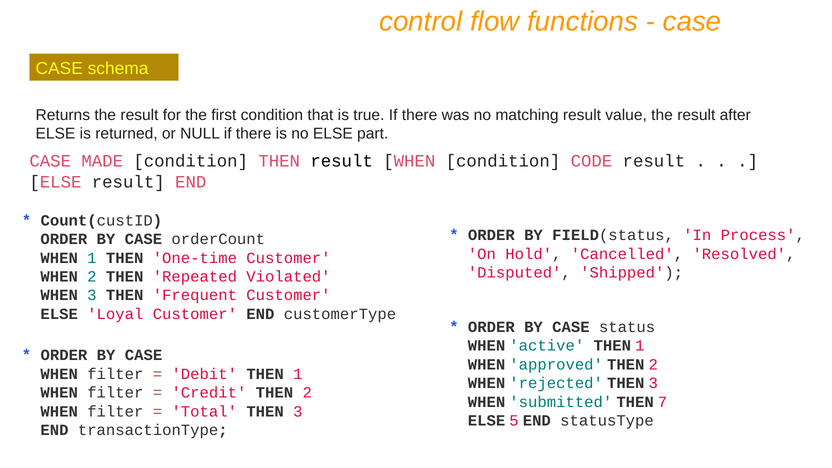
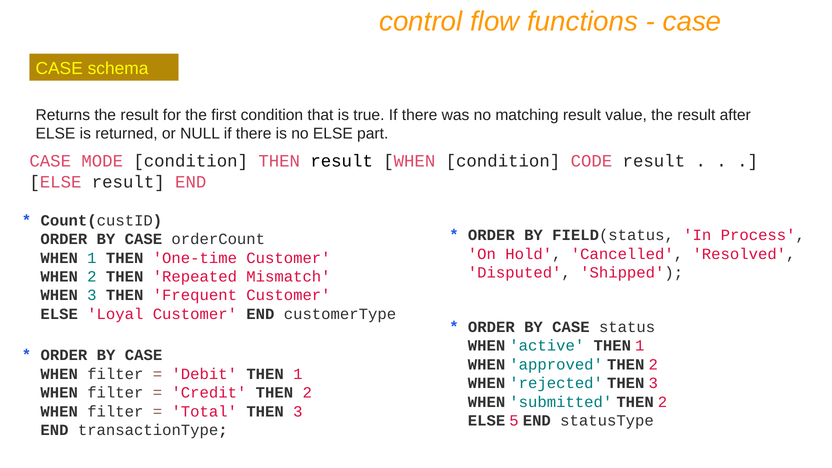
MADE: MADE -> MODE (102, 161)
Violated: Violated -> Mismatch (288, 277)
submitted THEN 7: 7 -> 2 (663, 402)
